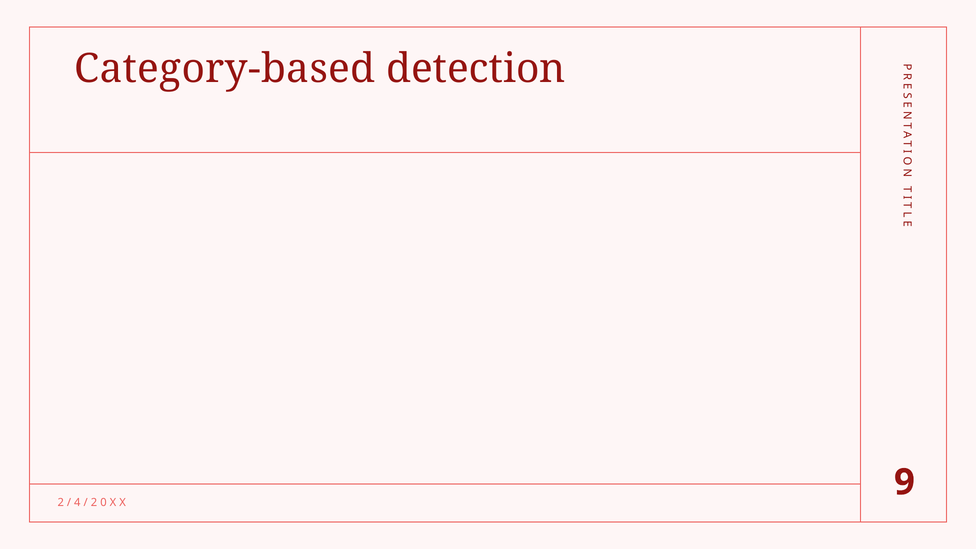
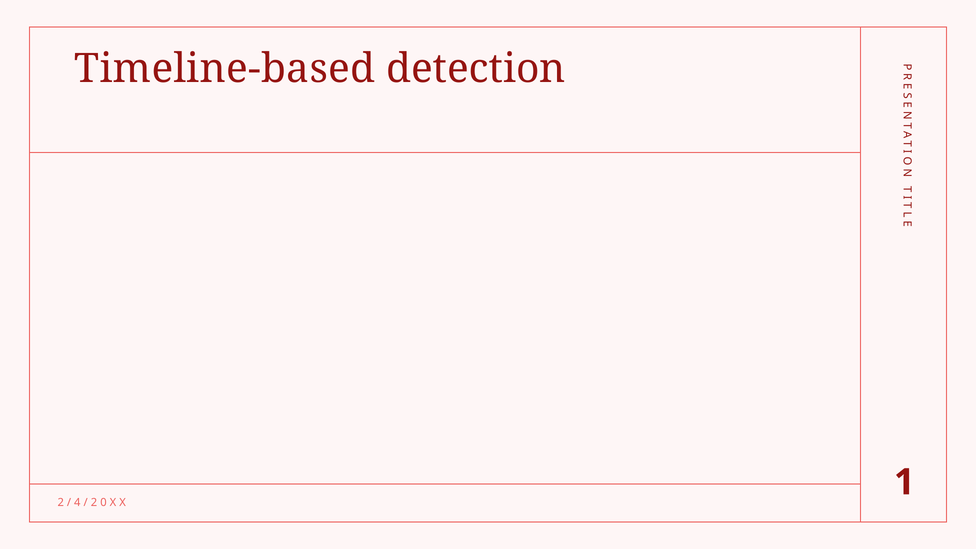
Category-based: Category-based -> Timeline-based (225, 69)
9: 9 -> 1 (904, 482)
